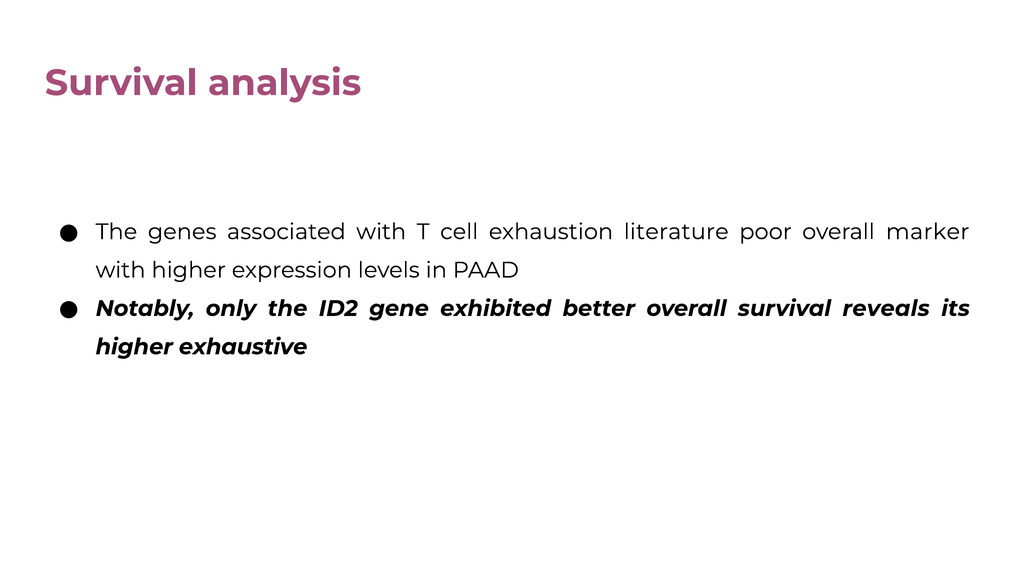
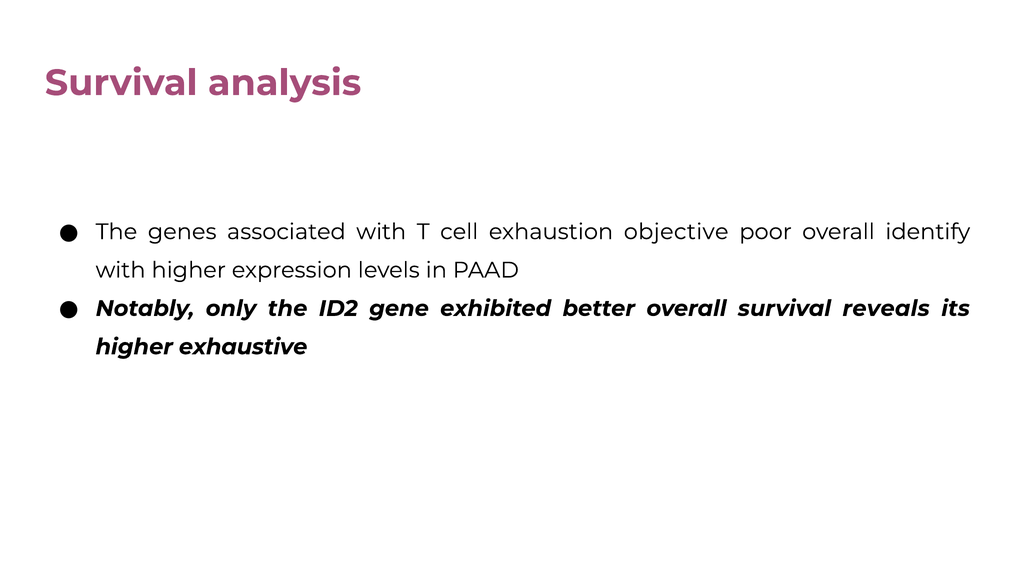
literature: literature -> objective (676, 232)
marker: marker -> identify (928, 232)
